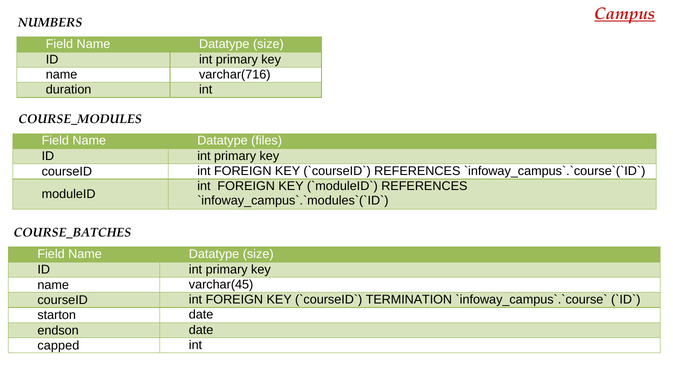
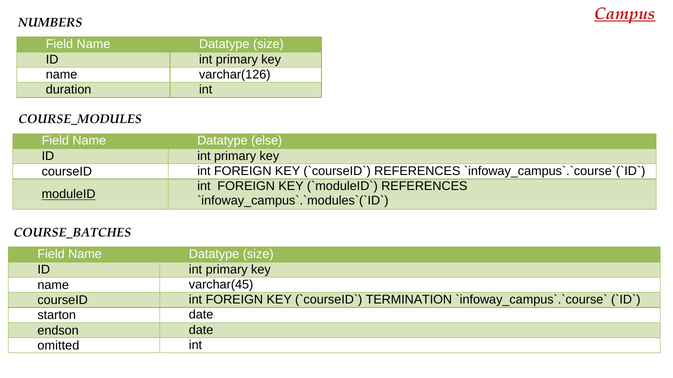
varchar(716: varchar(716 -> varchar(126 (235, 75)
files: files -> else (267, 141)
moduleID underline: none -> present (69, 195)
capped: capped -> omitted (58, 346)
